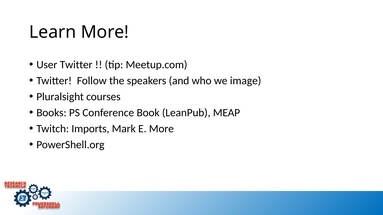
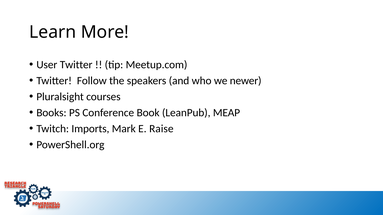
image: image -> newer (246, 81)
E More: More -> Raise (161, 129)
